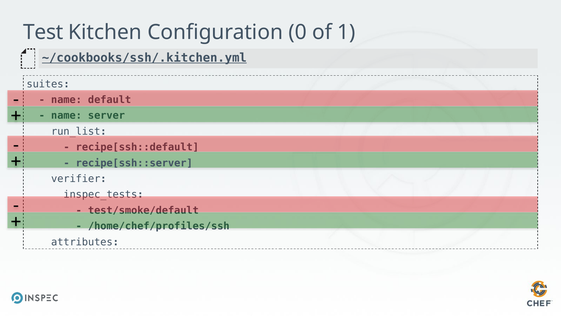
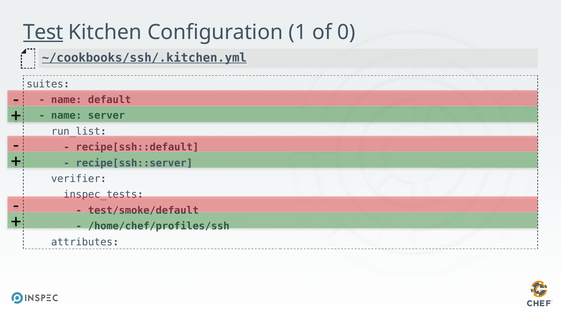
Test underline: none -> present (43, 32)
0: 0 -> 1 (298, 32)
1: 1 -> 0 (346, 32)
